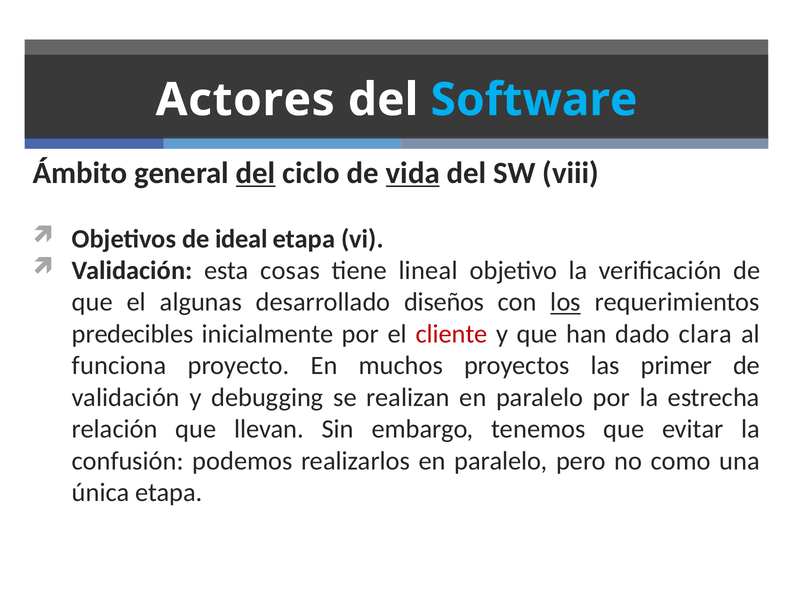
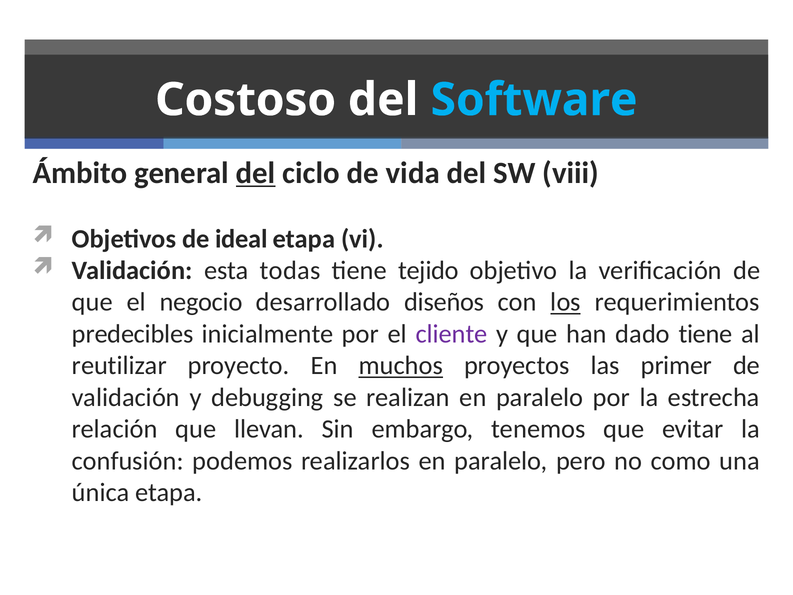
Actores: Actores -> Costoso (246, 100)
vida underline: present -> none (413, 173)
cosas: cosas -> todas (290, 270)
lineal: lineal -> tejido (428, 270)
algunas: algunas -> negocio (201, 302)
cliente colour: red -> purple (452, 334)
dado clara: clara -> tiene (706, 334)
funciona: funciona -> reutilizar (119, 366)
muchos underline: none -> present (401, 366)
